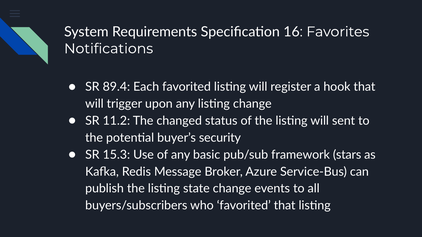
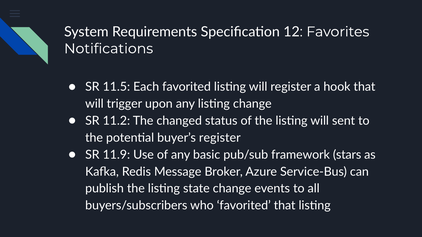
16: 16 -> 12 (292, 32)
89.4: 89.4 -> 11.5 (116, 87)
buyer’s security: security -> register (220, 138)
15.3: 15.3 -> 11.9 (116, 155)
